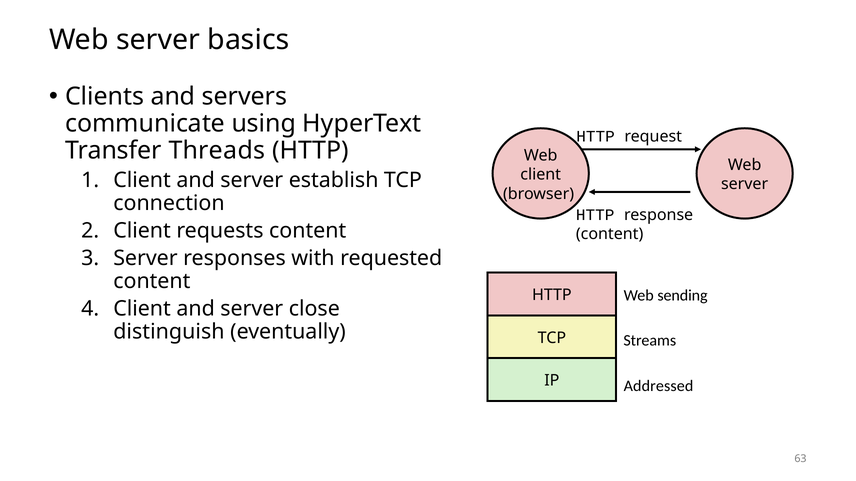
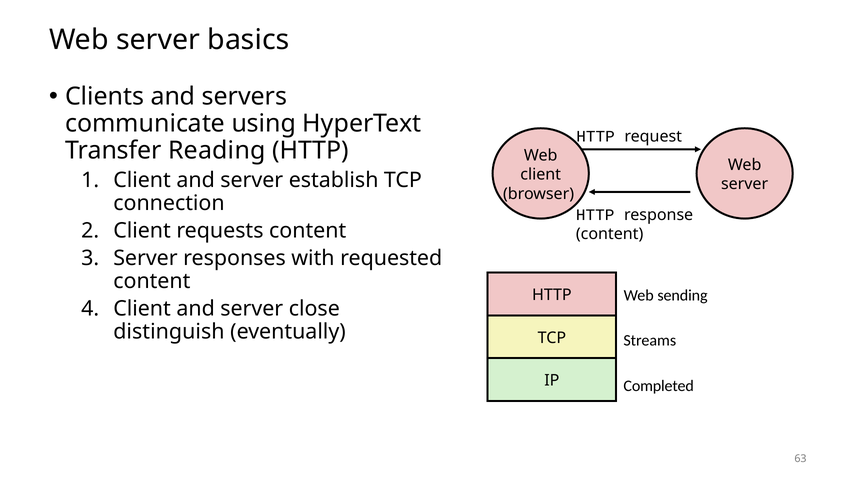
Threads: Threads -> Reading (217, 151)
Addressed: Addressed -> Completed (659, 386)
